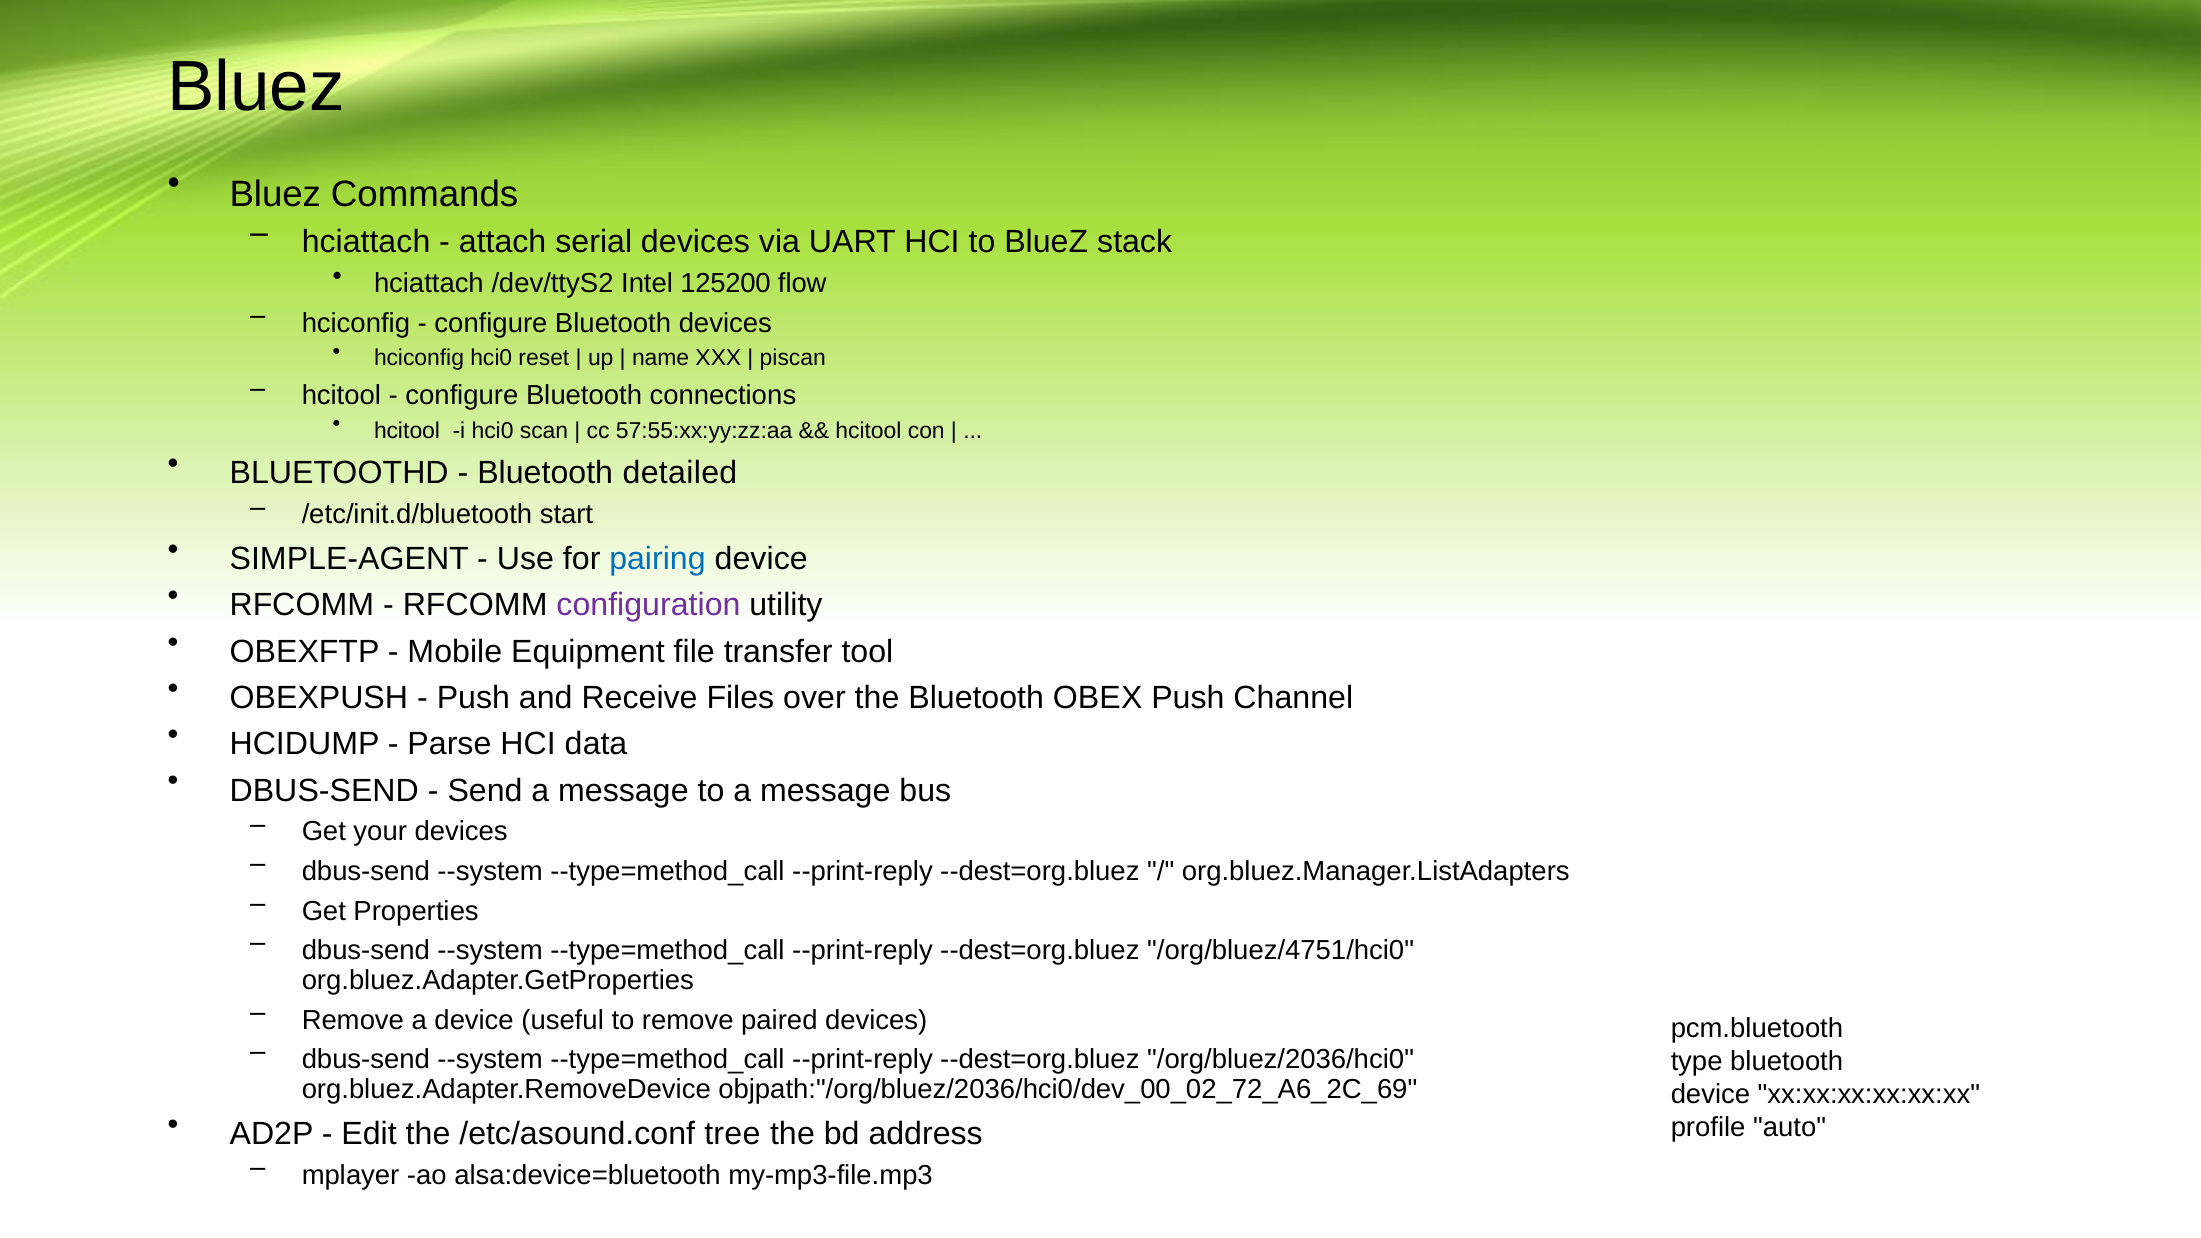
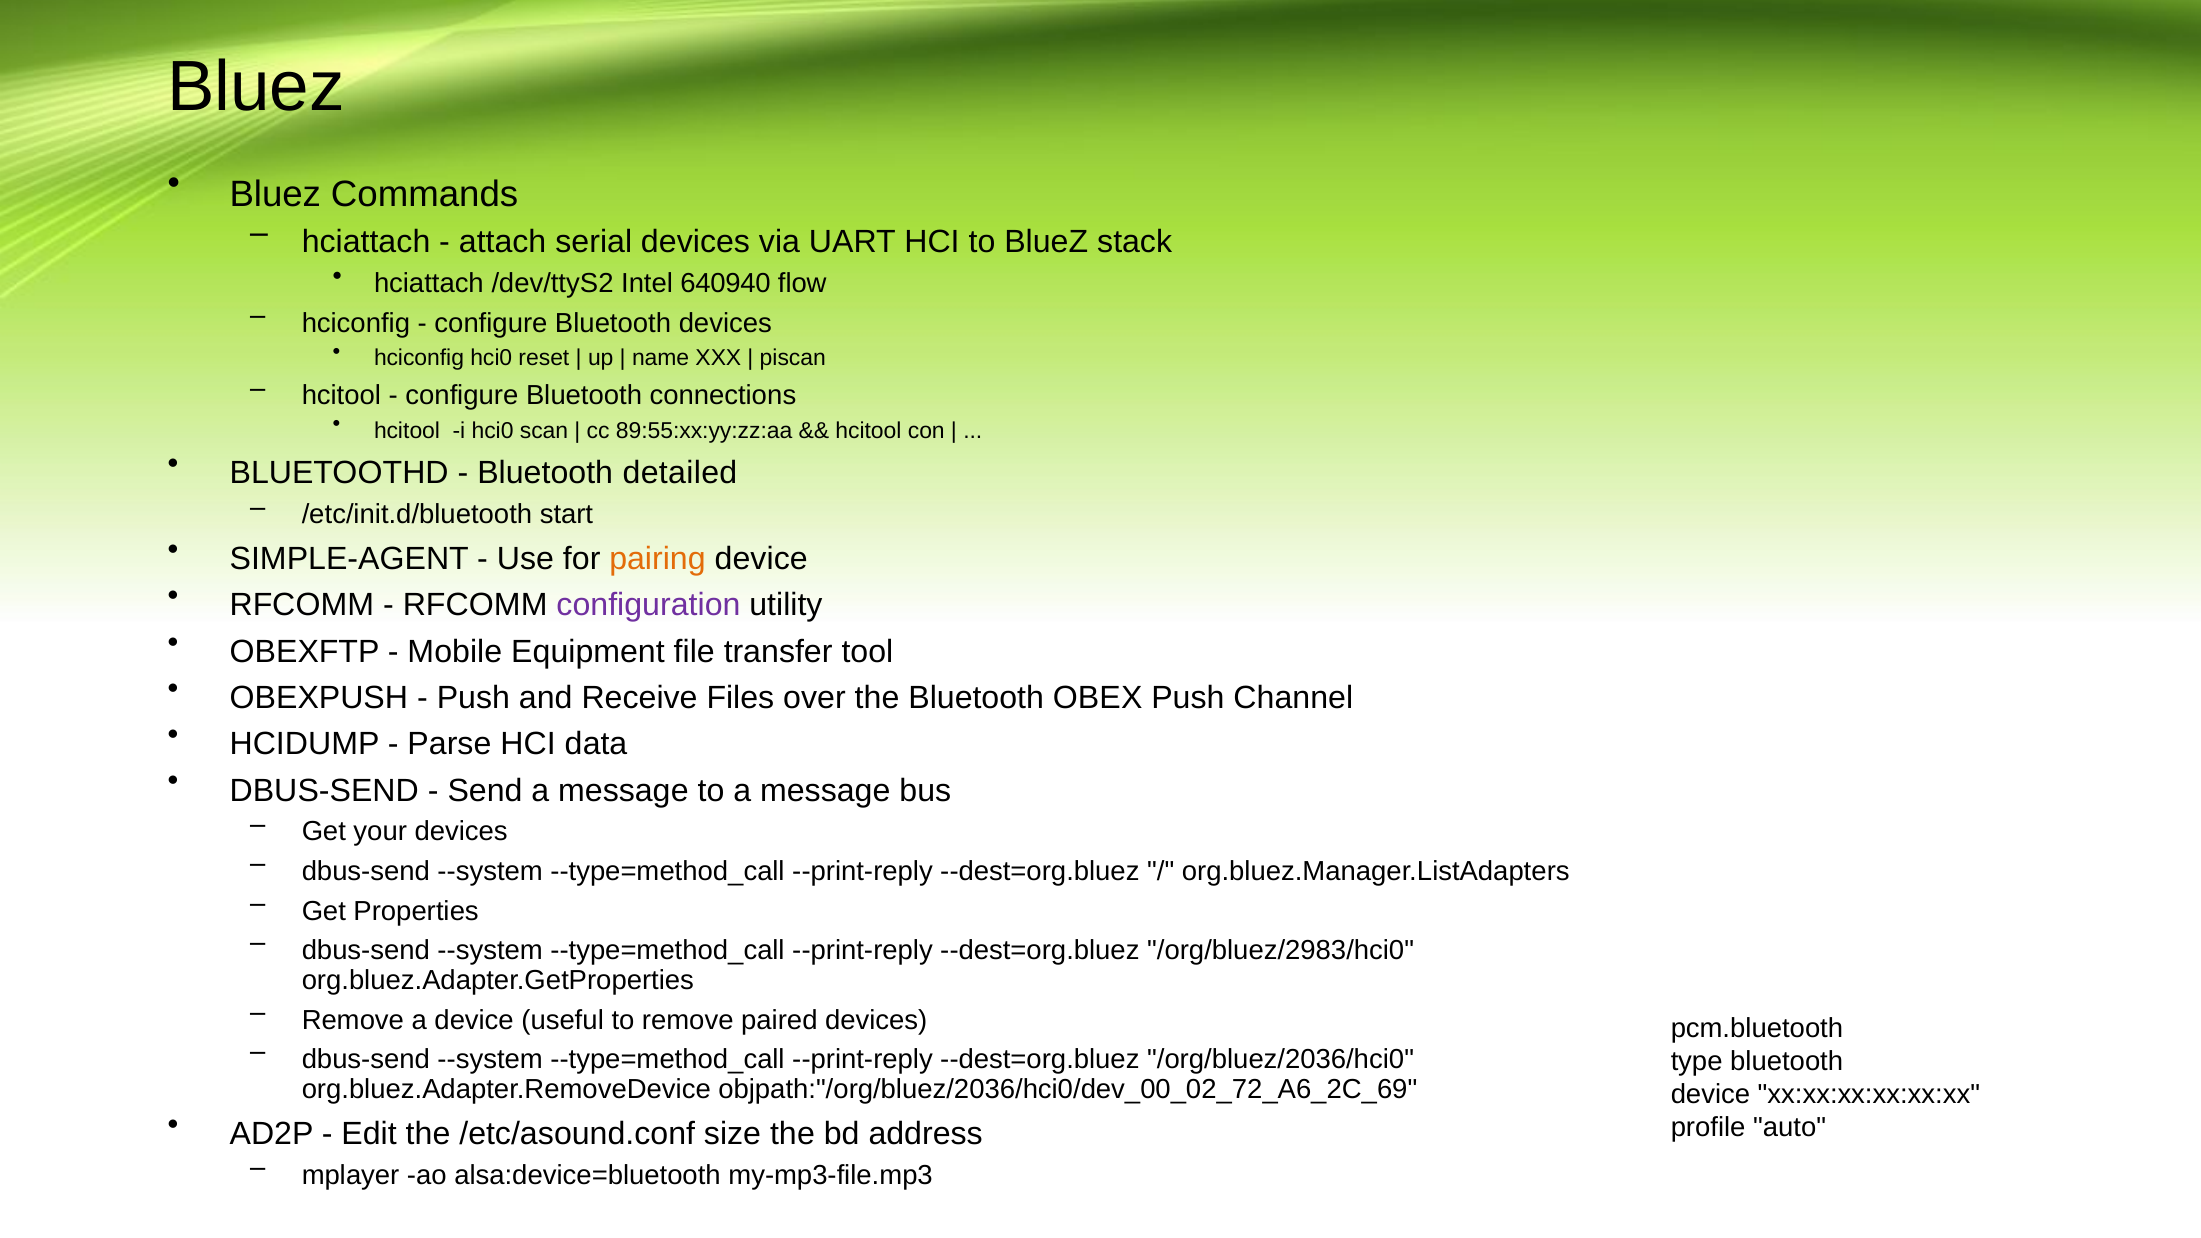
125200: 125200 -> 640940 (725, 284)
57:55:xx:yy:zz:aa: 57:55:xx:yy:zz:aa -> 89:55:xx:yy:zz:aa (704, 431)
pairing colour: blue -> orange (657, 559)
/org/bluez/4751/hci0: /org/bluez/4751/hci0 -> /org/bluez/2983/hci0 (1281, 951)
tree: tree -> size (733, 1134)
